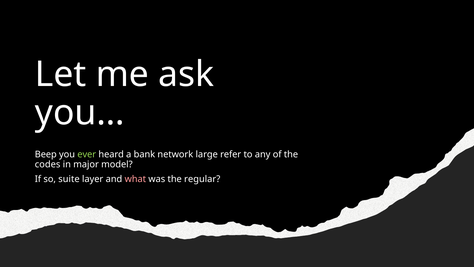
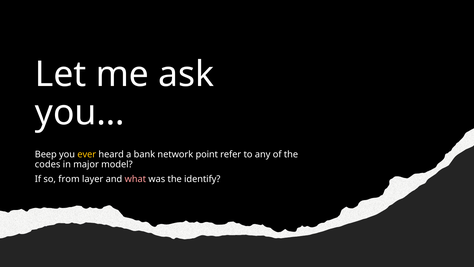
ever colour: light green -> yellow (87, 154)
large: large -> point (207, 154)
suite: suite -> from (69, 179)
regular: regular -> identify (202, 179)
